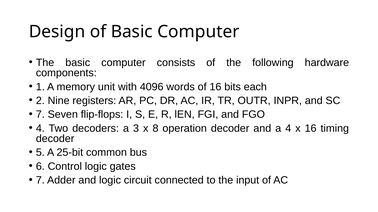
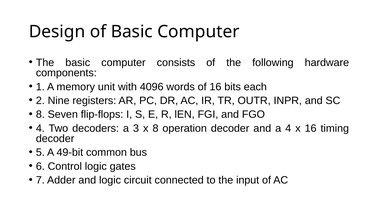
7: 7 -> 8 (40, 115)
25-bit: 25-bit -> 49-bit (70, 153)
